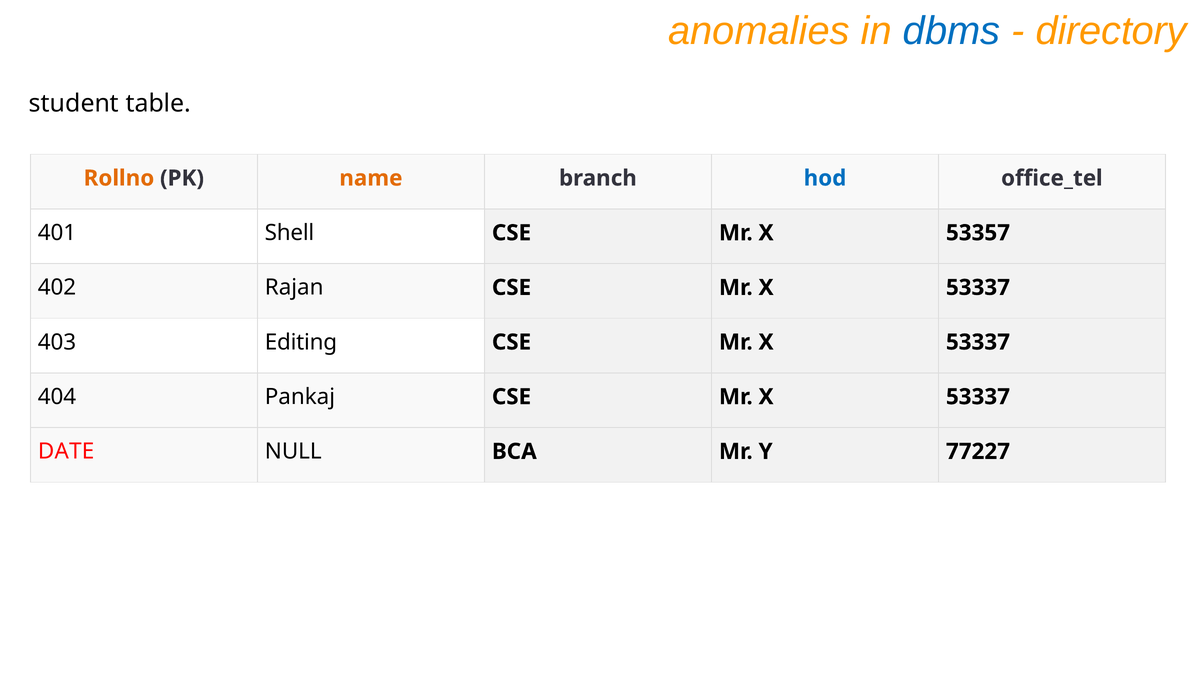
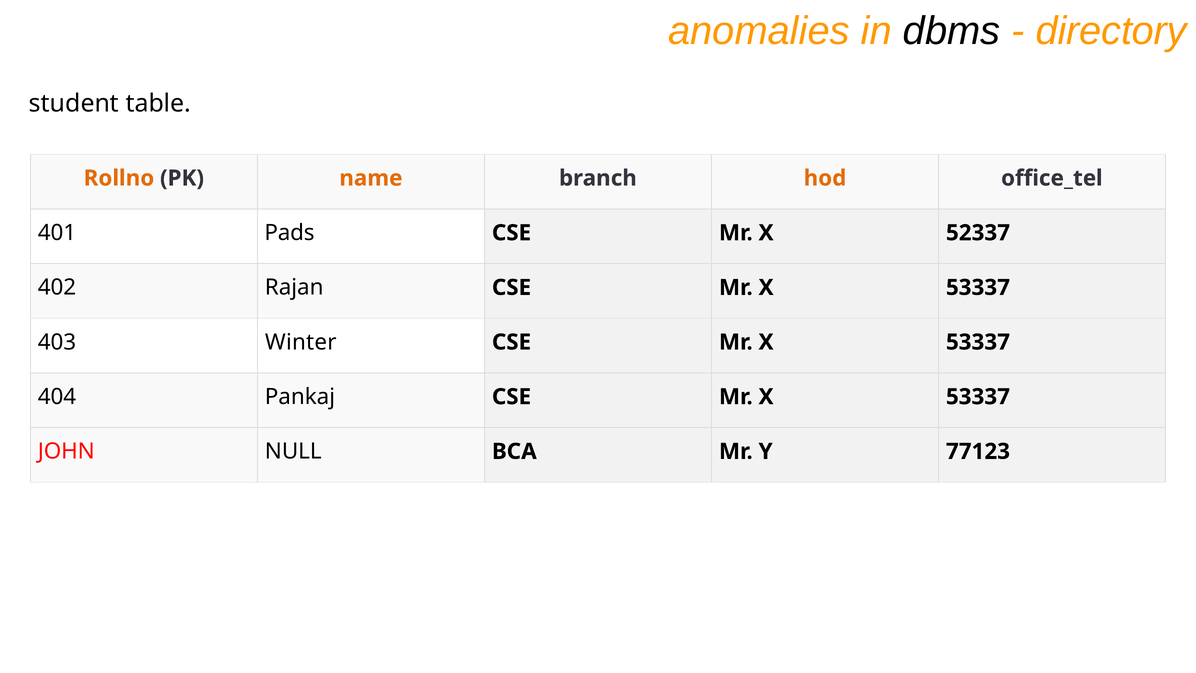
dbms colour: blue -> black (952, 31)
hod colour: blue -> orange (825, 178)
Shell: Shell -> Pads (289, 233)
53357: 53357 -> 52337 (978, 233)
Editing: Editing -> Winter (301, 342)
DATE: DATE -> JOHN (66, 451)
77227: 77227 -> 77123 (978, 451)
